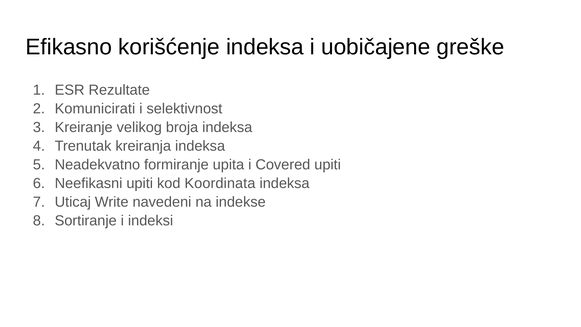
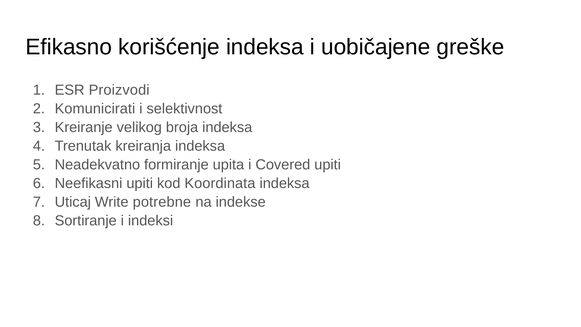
Rezultate: Rezultate -> Proizvodi (119, 90)
navedeni: navedeni -> potrebne (162, 202)
